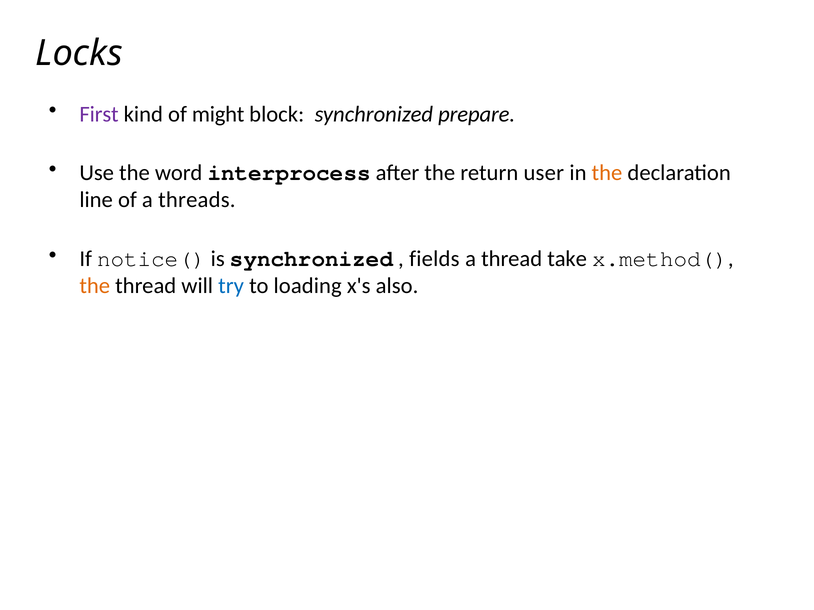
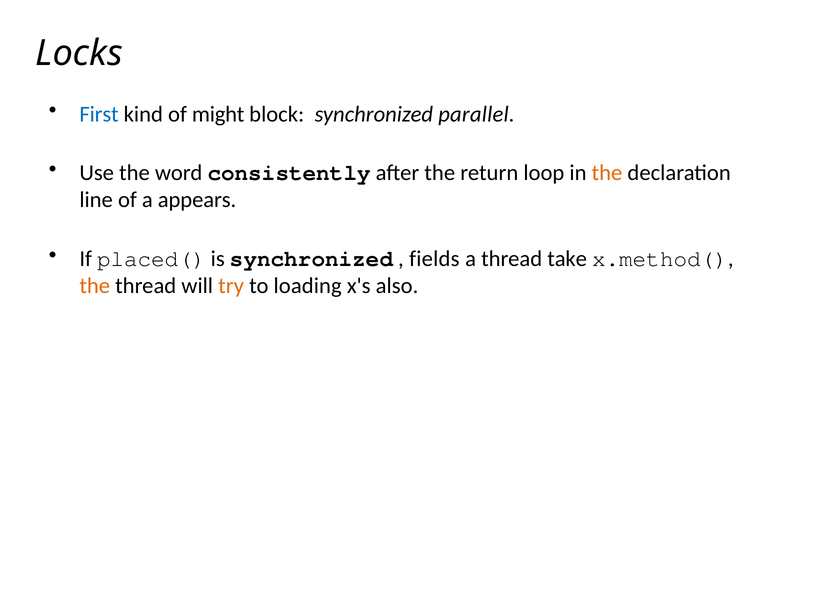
First colour: purple -> blue (99, 114)
prepare: prepare -> parallel (476, 114)
interprocess: interprocess -> consistently (289, 173)
user: user -> loop (544, 173)
threads: threads -> appears (197, 200)
notice(: notice( -> placed( (151, 259)
try colour: blue -> orange (231, 286)
